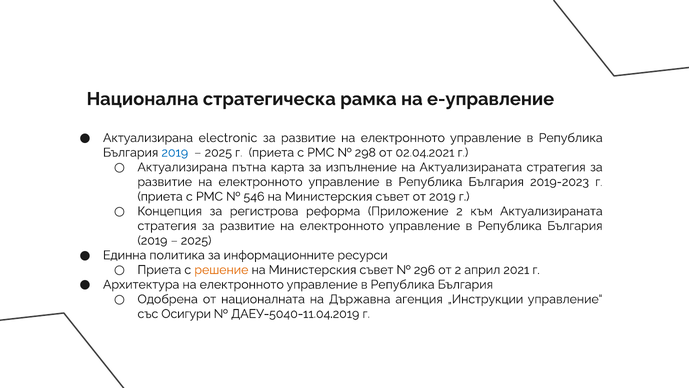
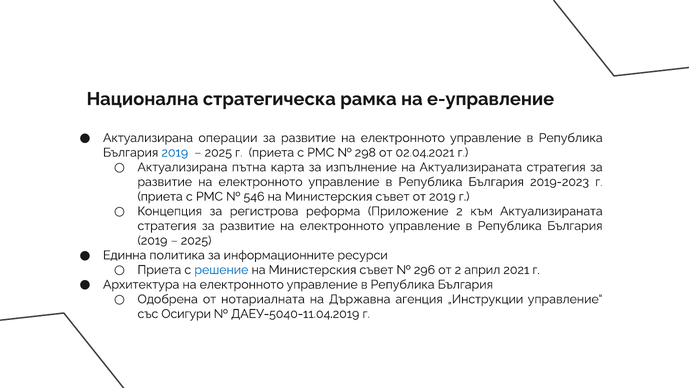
electronic: electronic -> операции (228, 138)
решение colour: orange -> blue (221, 270)
националната: националната -> нотариалната (263, 299)
